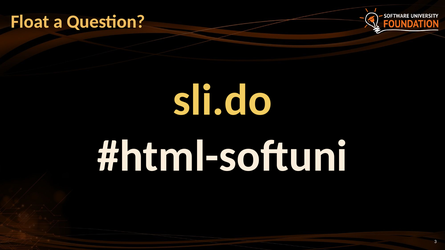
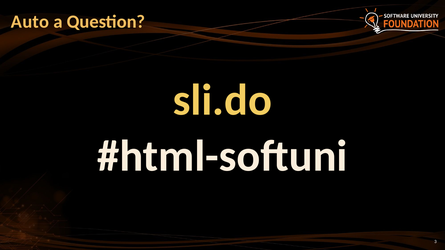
Float: Float -> Auto (30, 22)
